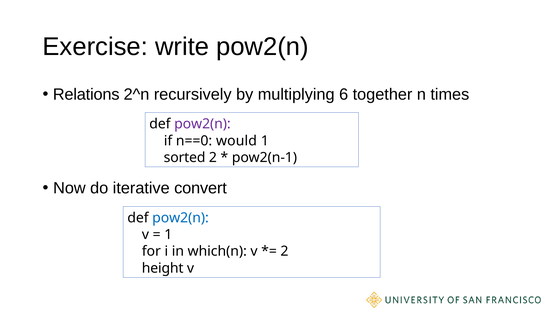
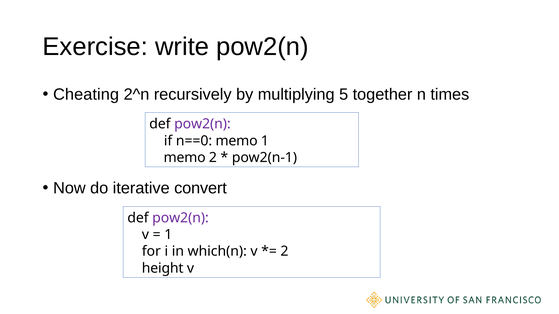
Relations: Relations -> Cheating (86, 95)
6: 6 -> 5 (344, 95)
n==0 would: would -> memo (237, 141)
sorted: sorted -> memo (185, 158)
pow2(n colour: blue -> purple (180, 218)
